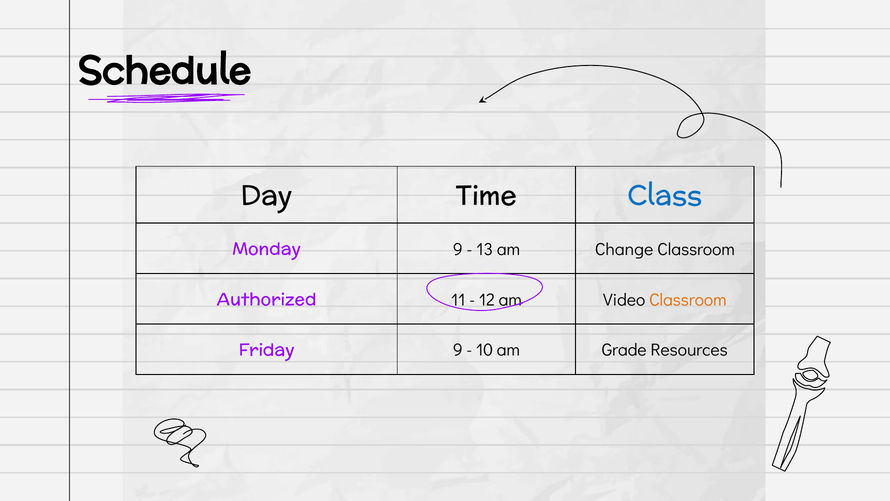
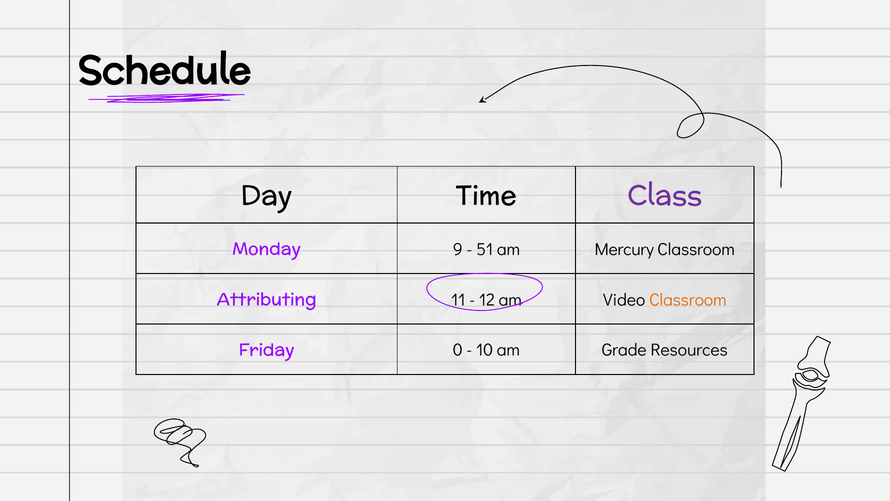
Class colour: blue -> purple (665, 195)
13: 13 -> 51 (485, 249)
Change: Change -> Mercury (624, 249)
Authorized: Authorized -> Attributing (267, 299)
Friday 9: 9 -> 0 (458, 350)
